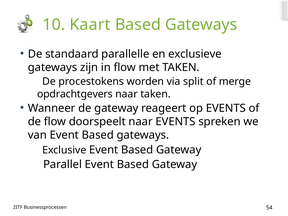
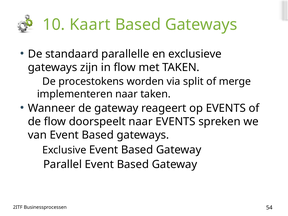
opdrachtgevers: opdrachtgevers -> implementeren (75, 94)
